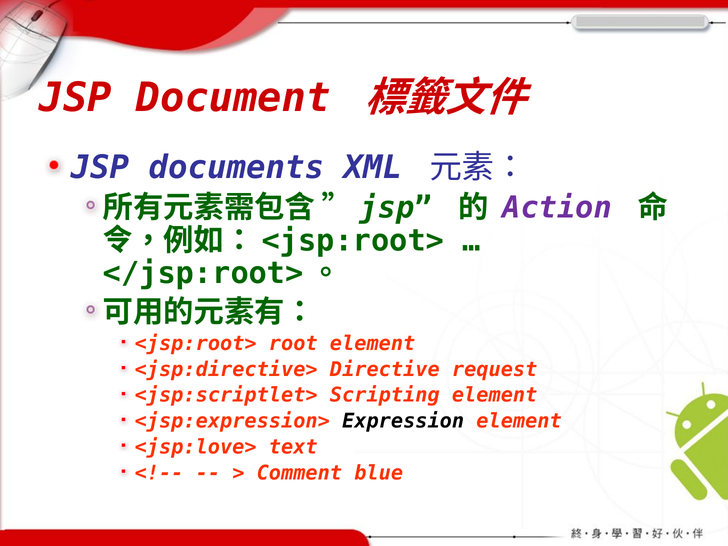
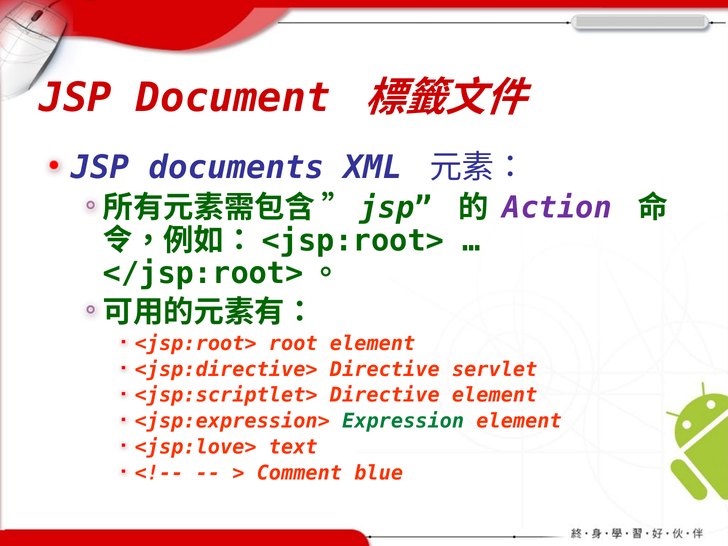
request: request -> servlet (495, 369)
<jsp:scriptlet> Scripting: Scripting -> Directive (385, 395)
Expression colour: black -> green (403, 421)
